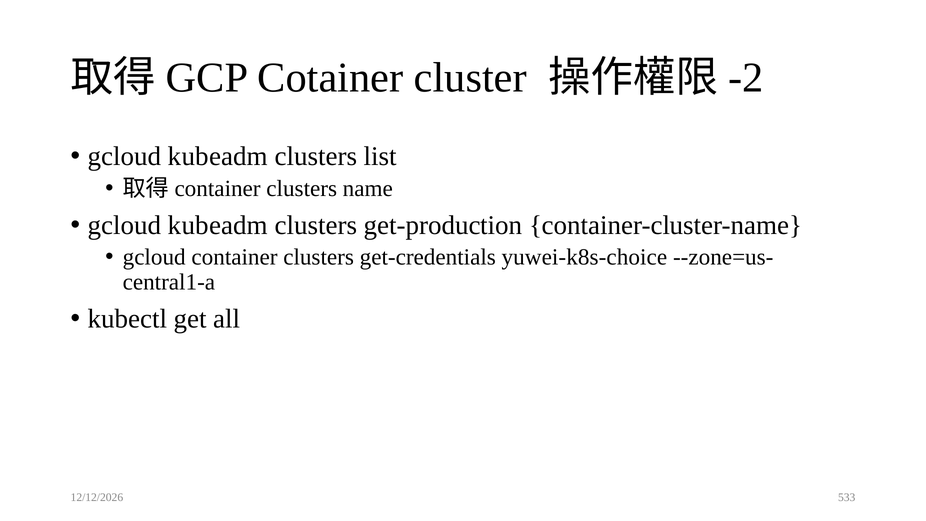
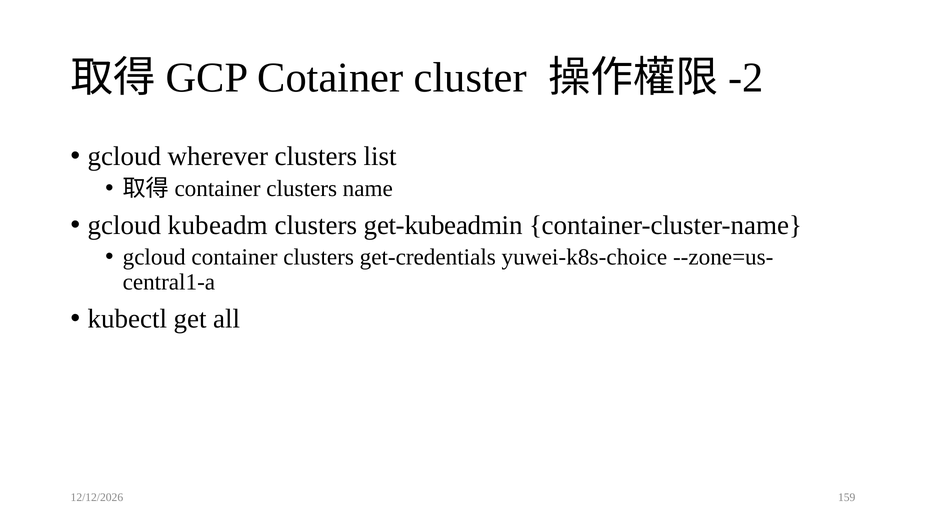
kubeadm: kubeadm -> wherever (218, 157)
get-production: get-production -> get-kubeadmin (443, 225)
533: 533 -> 159 (847, 497)
